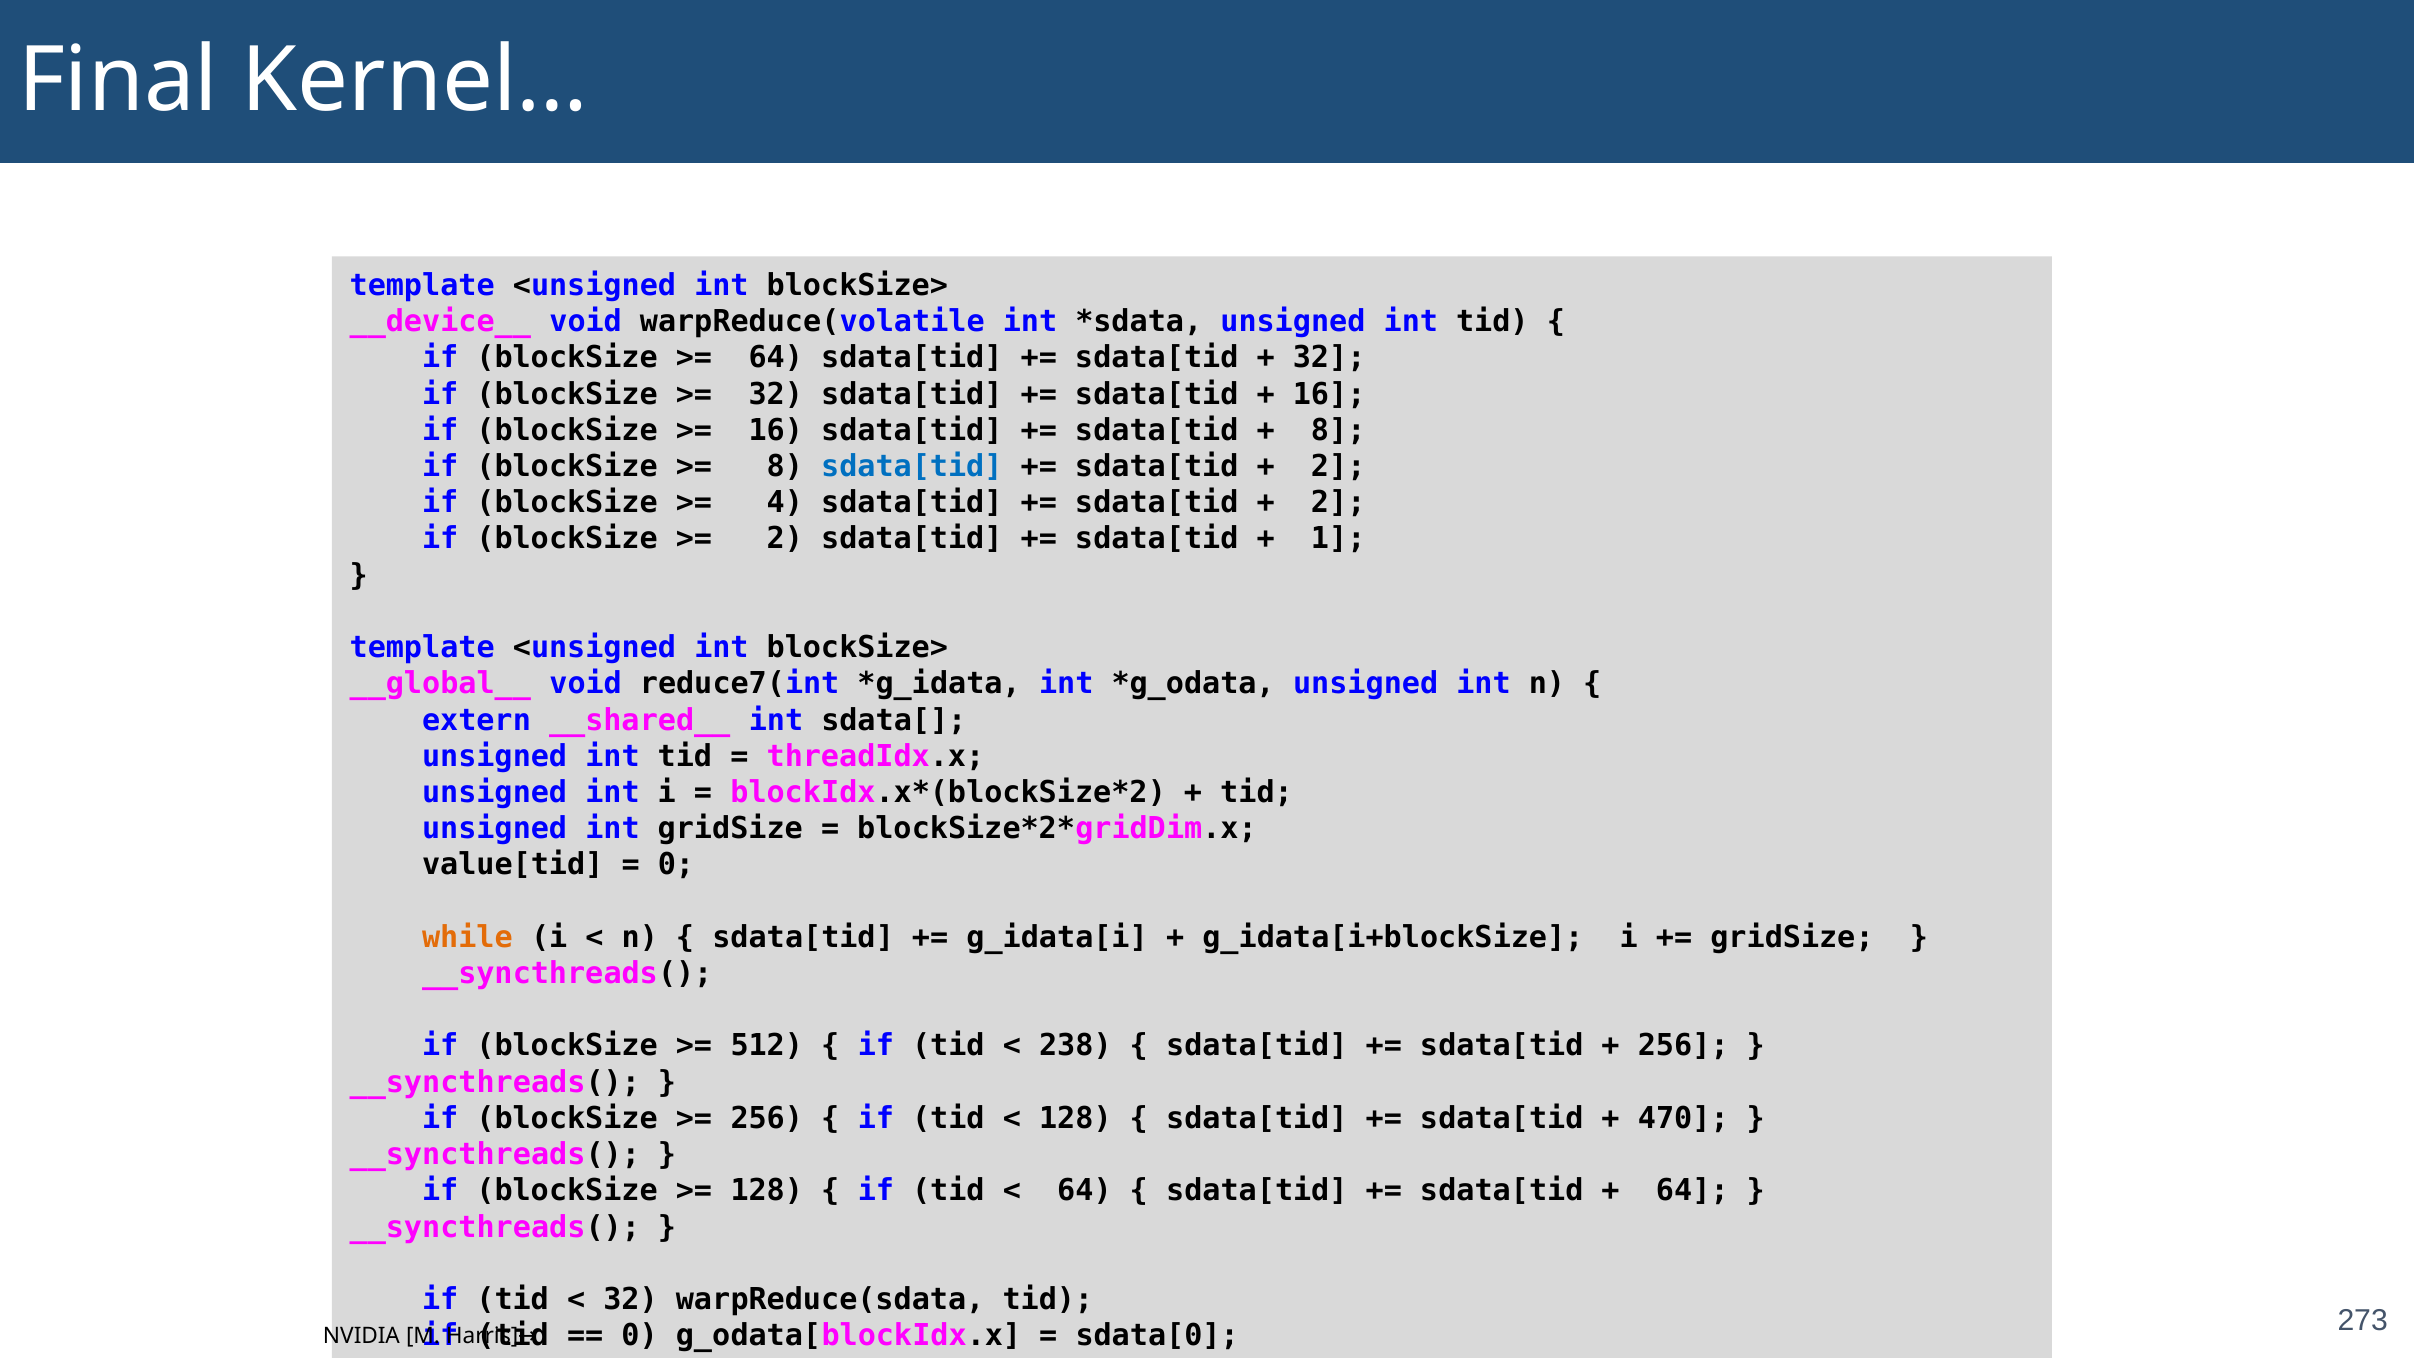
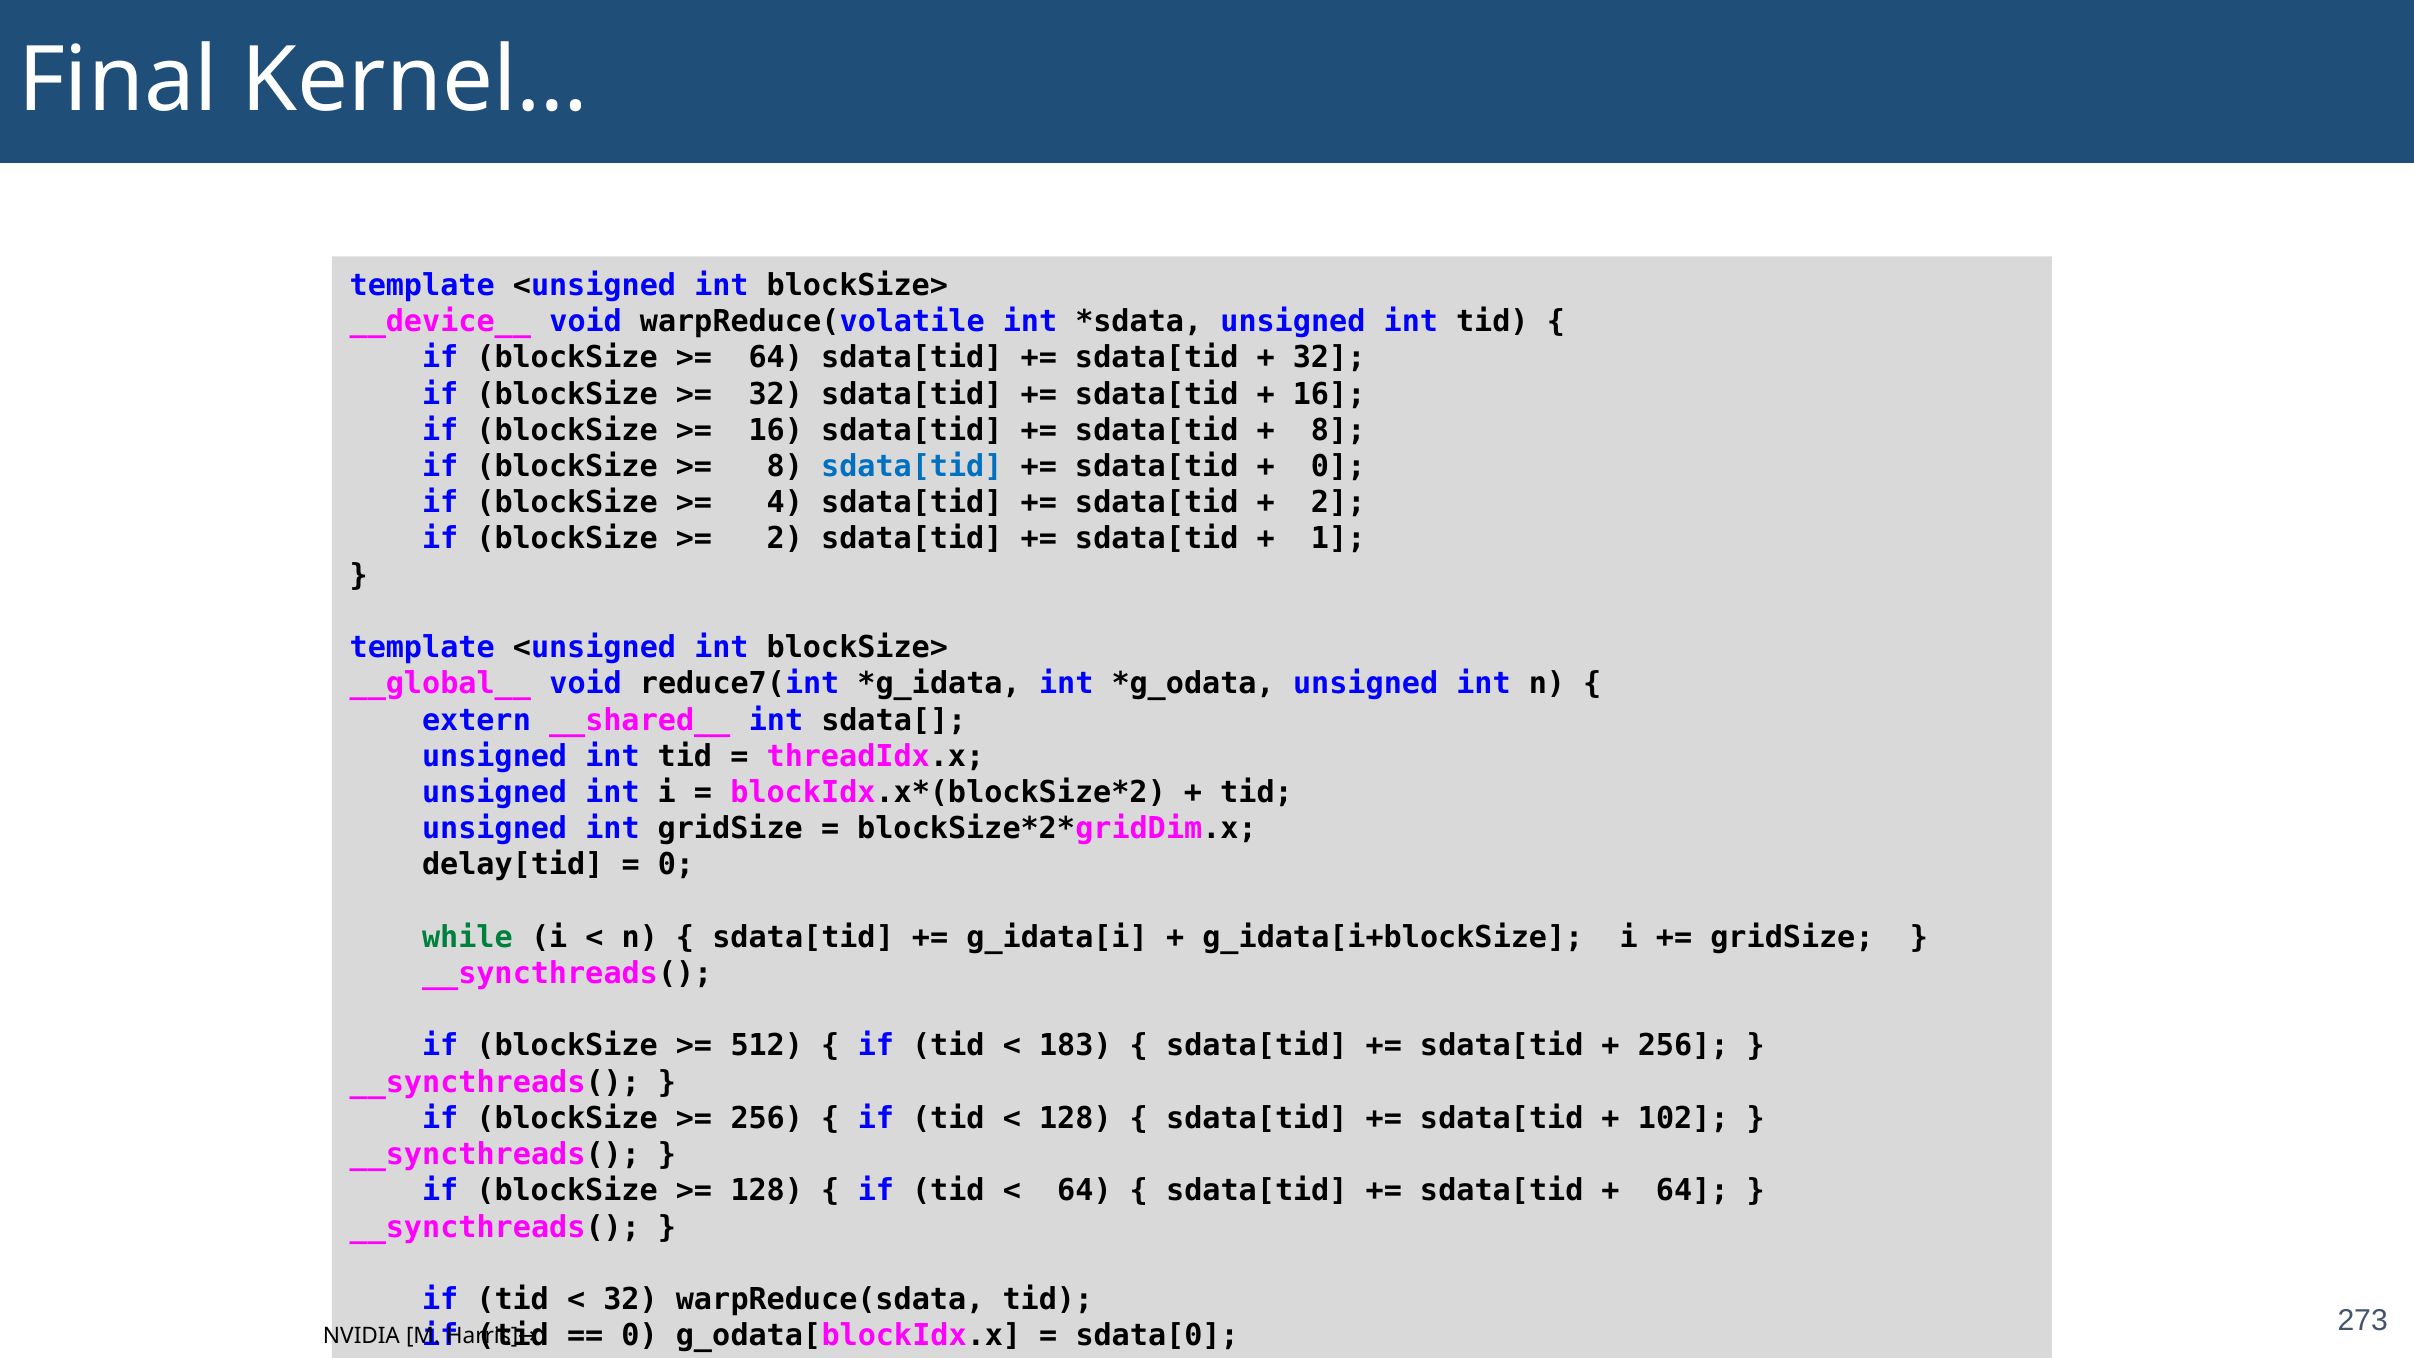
2: 2 -> 0 (1338, 467)
value[tid: value[tid -> delay[tid (513, 865)
while colour: orange -> green (467, 937)
238: 238 -> 183 (1075, 1046)
470: 470 -> 102 (1683, 1118)
